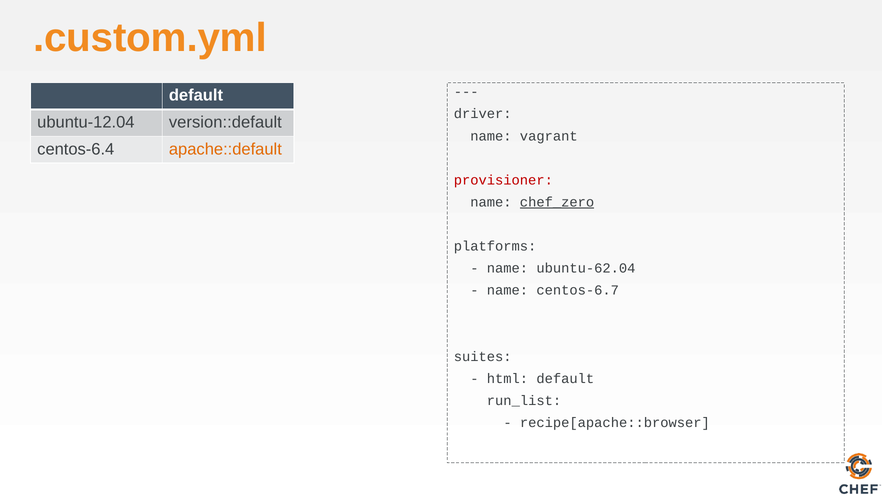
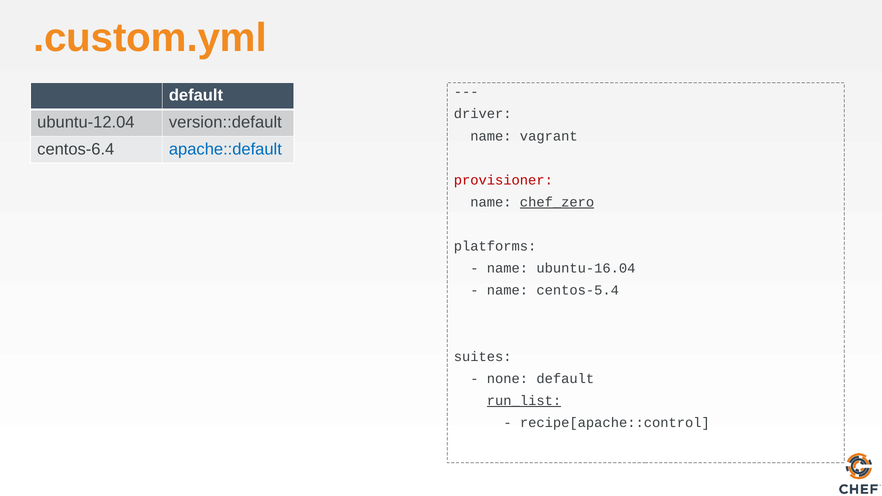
apache::default colour: orange -> blue (225, 149)
ubuntu-62.04: ubuntu-62.04 -> ubuntu-16.04 (586, 268)
centos-6.7: centos-6.7 -> centos-5.4 (578, 290)
html: html -> none (507, 379)
run_list underline: none -> present (524, 401)
recipe[apache::browser: recipe[apache::browser -> recipe[apache::control (615, 423)
